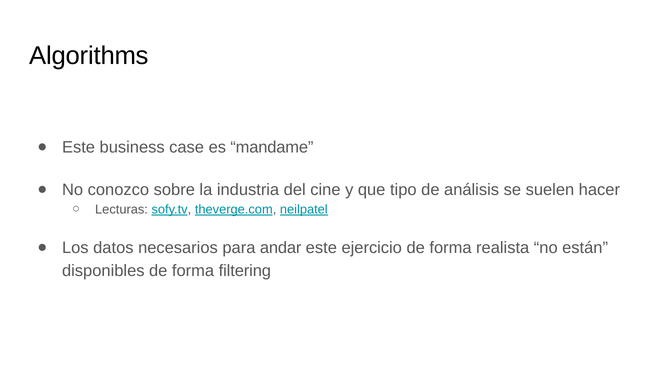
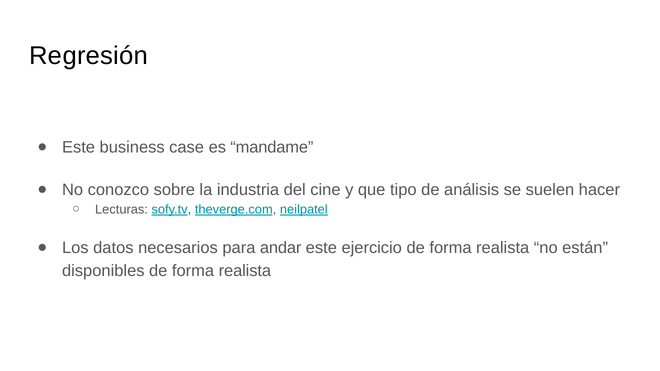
Algorithms: Algorithms -> Regresión (89, 56)
disponibles de forma filtering: filtering -> realista (245, 271)
